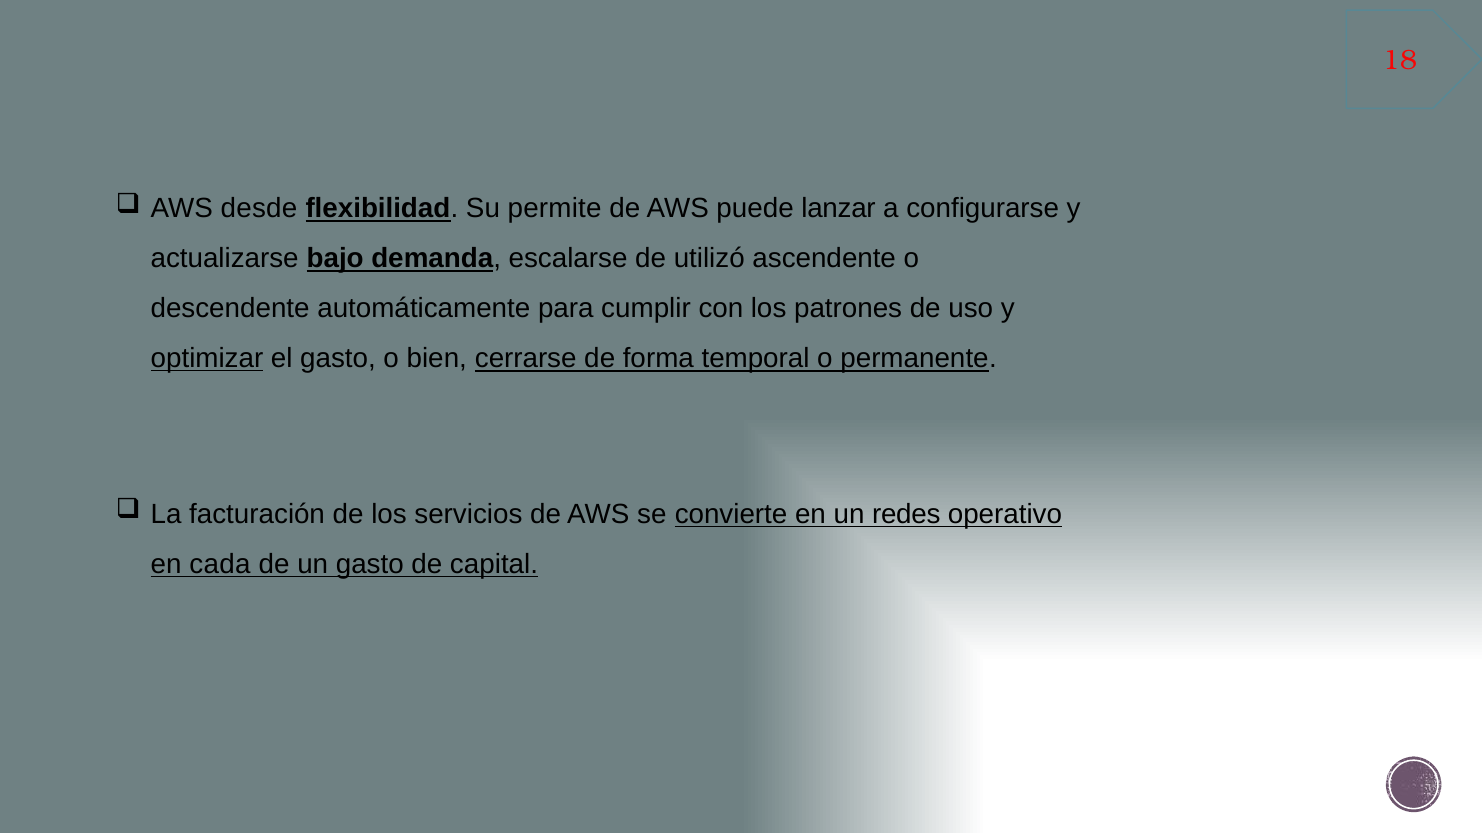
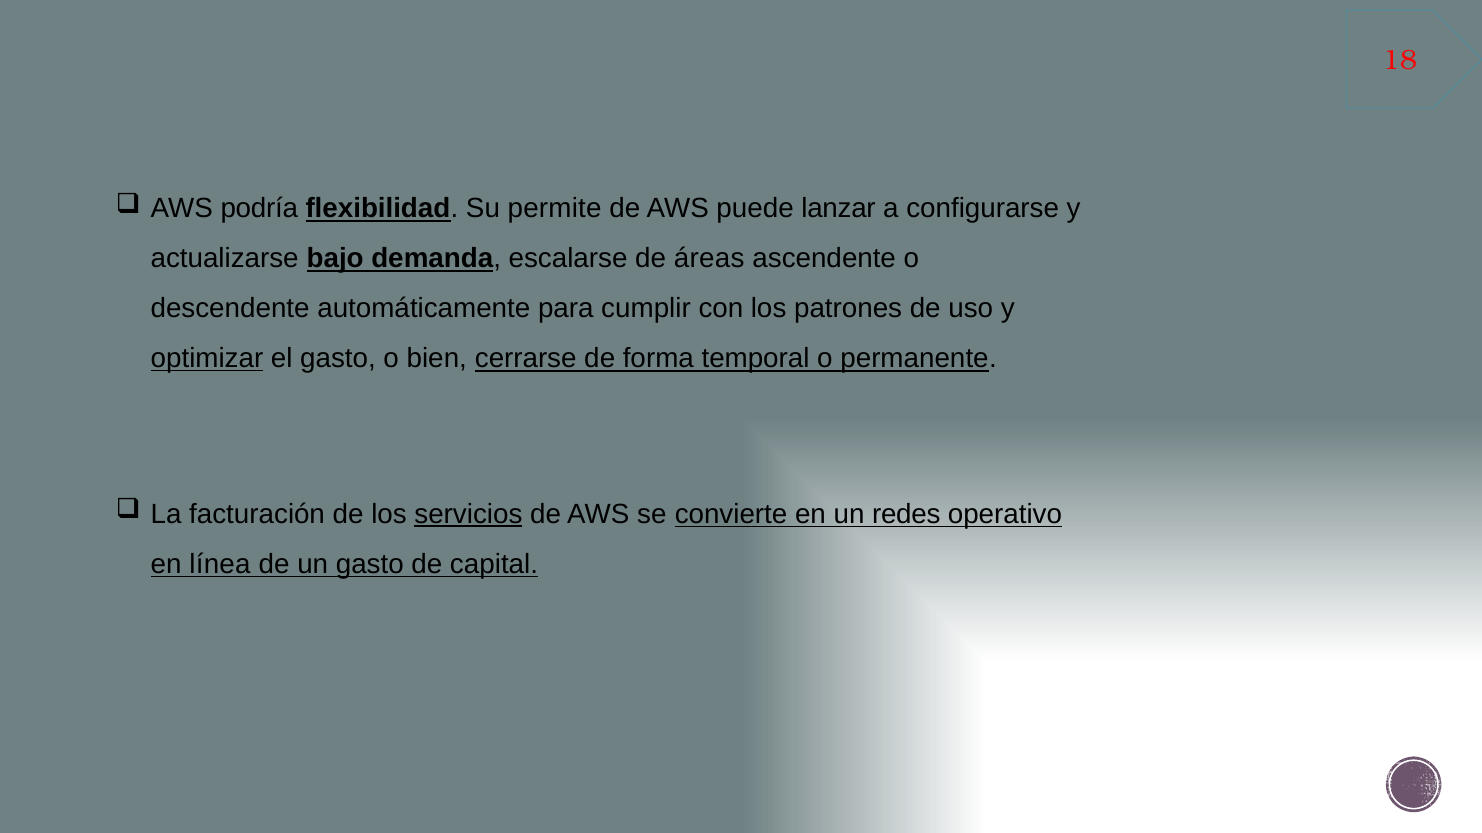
desde: desde -> podría (259, 209)
utilizó: utilizó -> áreas (709, 259)
servicios underline: none -> present (468, 515)
cada: cada -> línea (220, 565)
